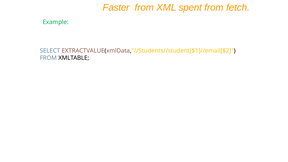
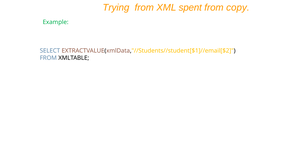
Faster: Faster -> Trying (116, 7)
fetch: fetch -> copy (238, 7)
